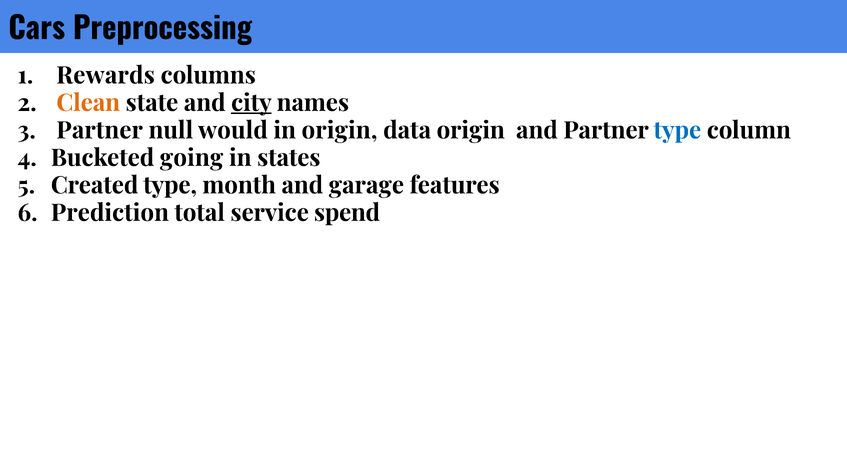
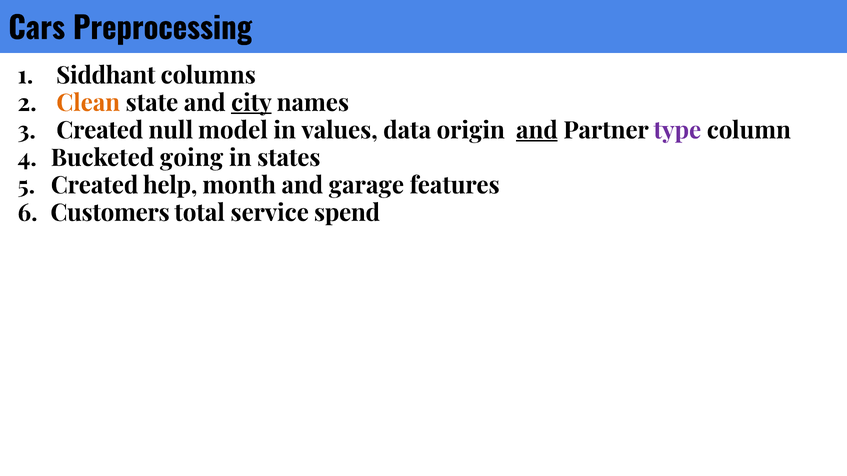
Rewards: Rewards -> Siddhant (106, 76)
Partner: Partner -> Created (100, 131)
would: would -> model (233, 131)
in origin: origin -> values (340, 131)
and underline: none -> present (537, 131)
type colour: blue -> purple (677, 131)
Created type: type -> help (170, 186)
Prediction: Prediction -> Customers (110, 213)
